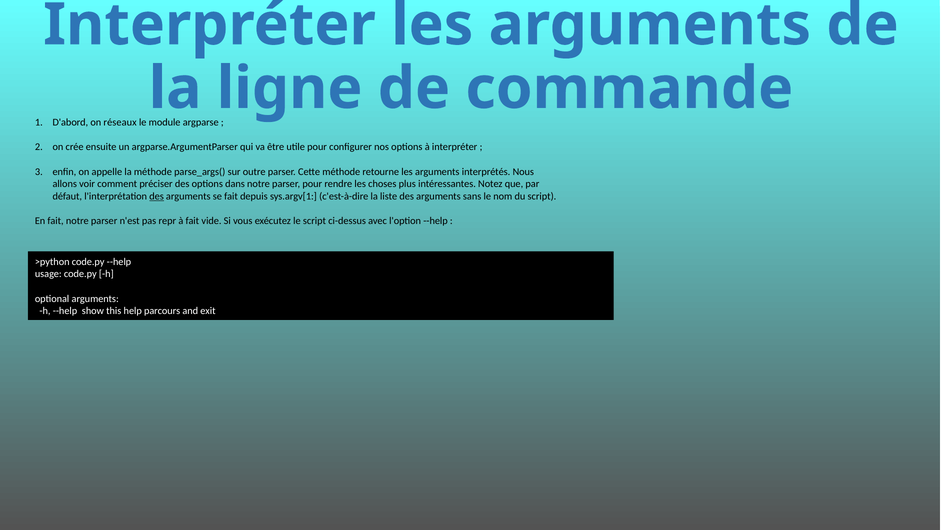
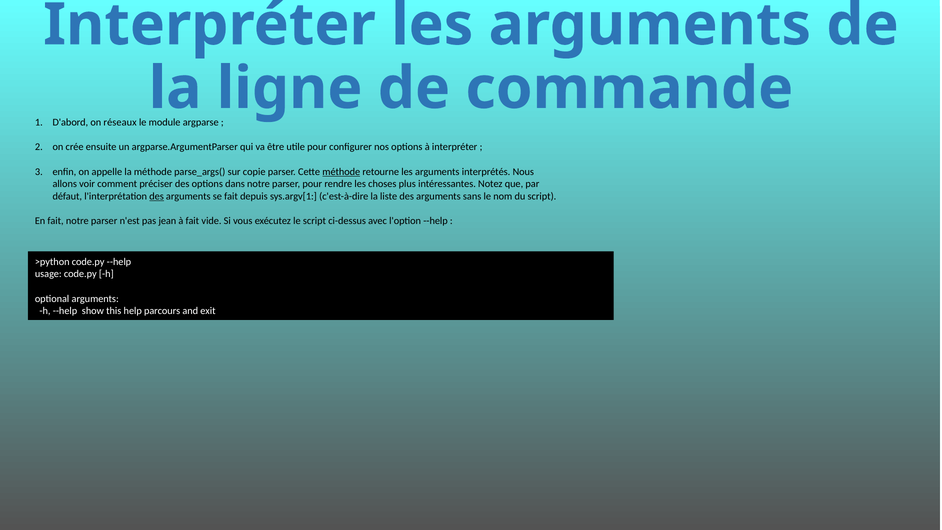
outre: outre -> copie (254, 172)
méthode underline: none -> present (341, 172)
repr: repr -> jean (167, 221)
